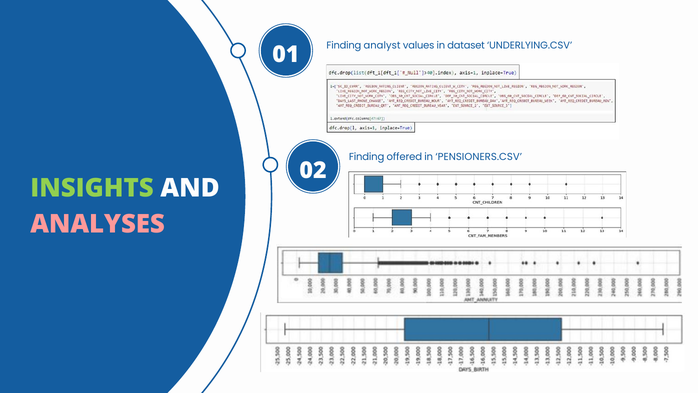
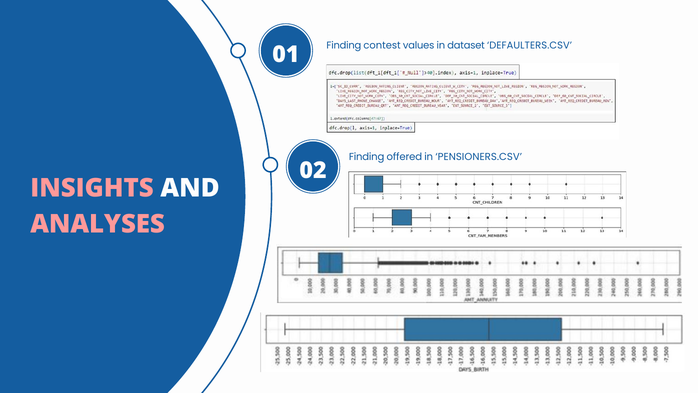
analyst: analyst -> contest (382, 46)
UNDERLYING.CSV: UNDERLYING.CSV -> DEFAULTERS.CSV (530, 46)
INSIGHTS colour: light green -> pink (92, 188)
